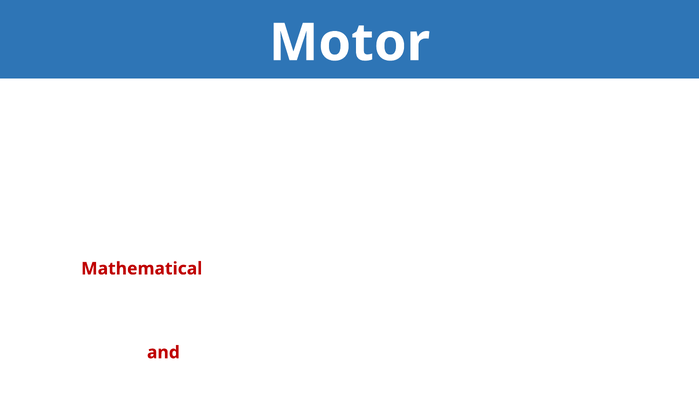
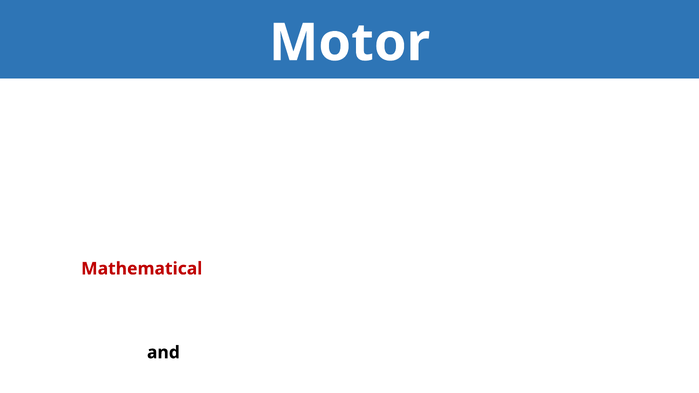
and colour: red -> black (163, 353)
